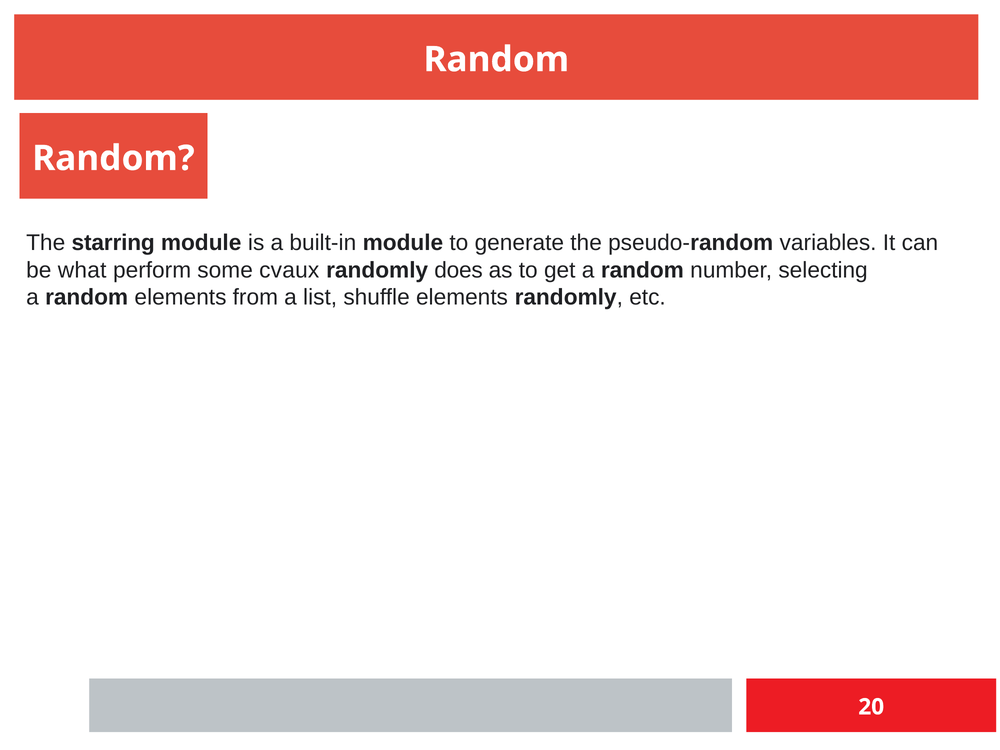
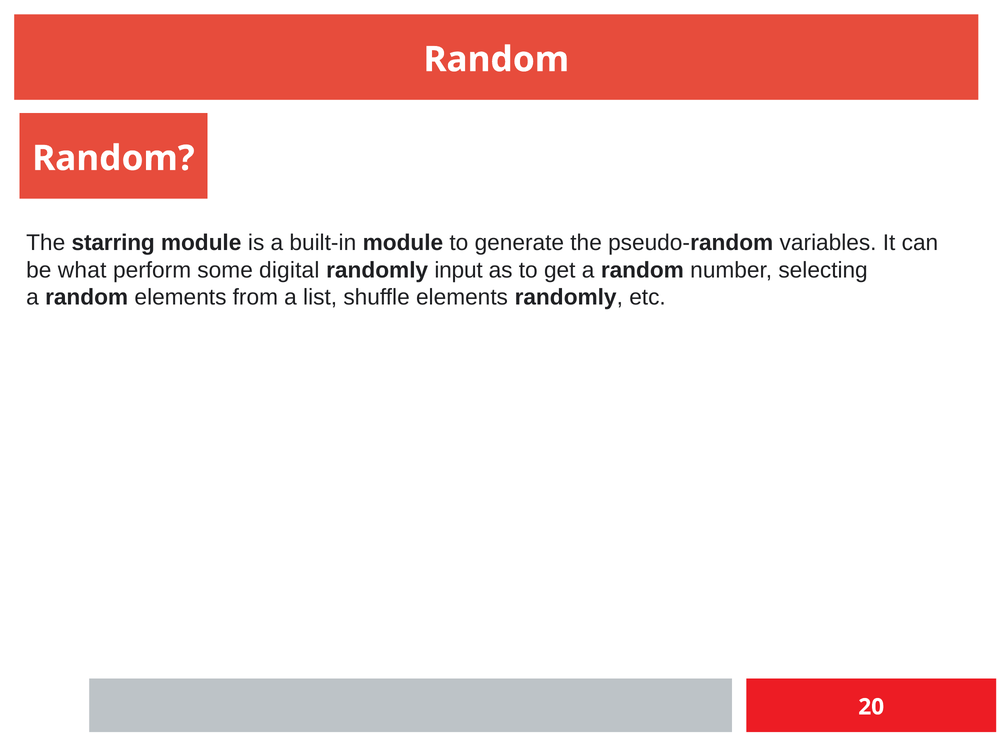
cvaux: cvaux -> digital (289, 270)
does: does -> input (459, 270)
